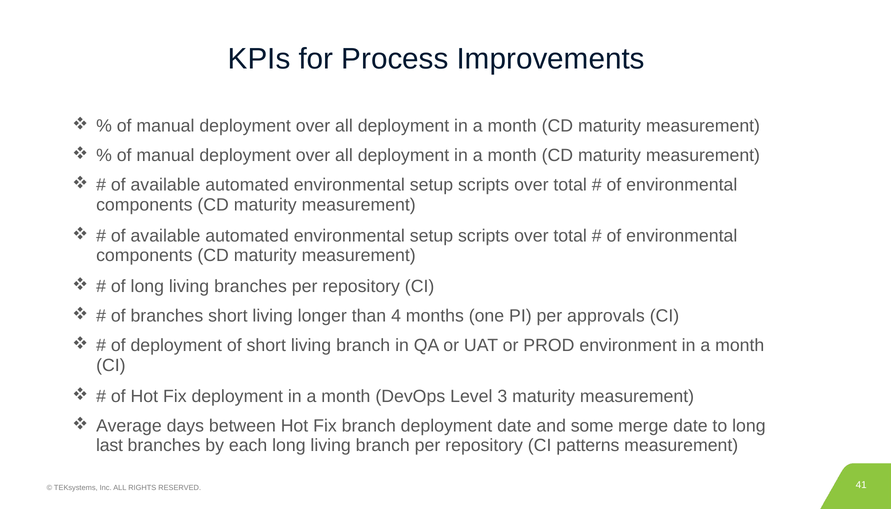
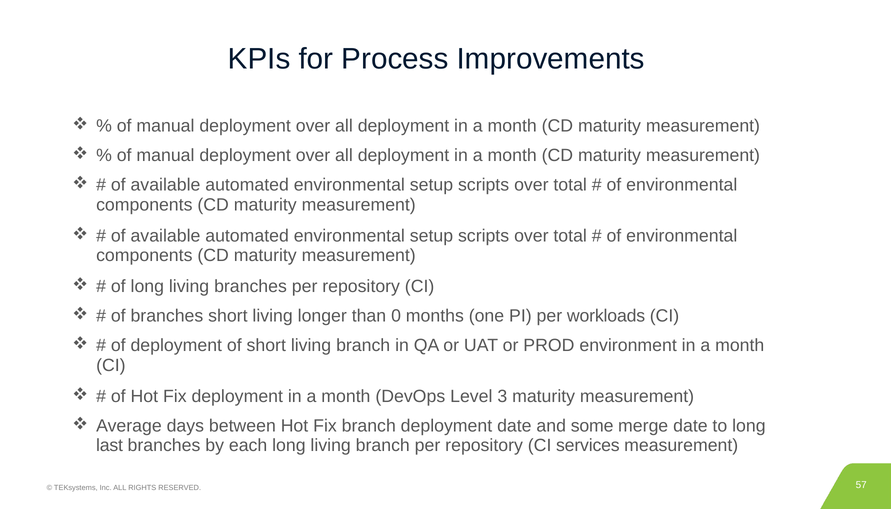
4: 4 -> 0 (396, 316)
approvals: approvals -> workloads (606, 316)
patterns: patterns -> services (588, 446)
41: 41 -> 57 (861, 485)
